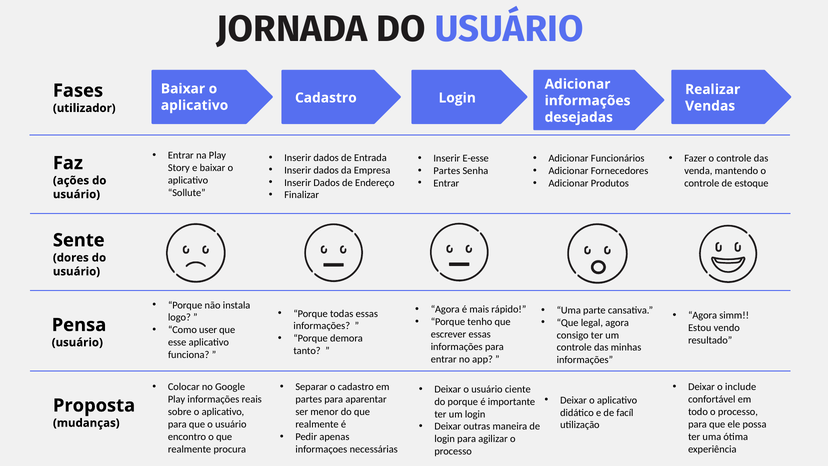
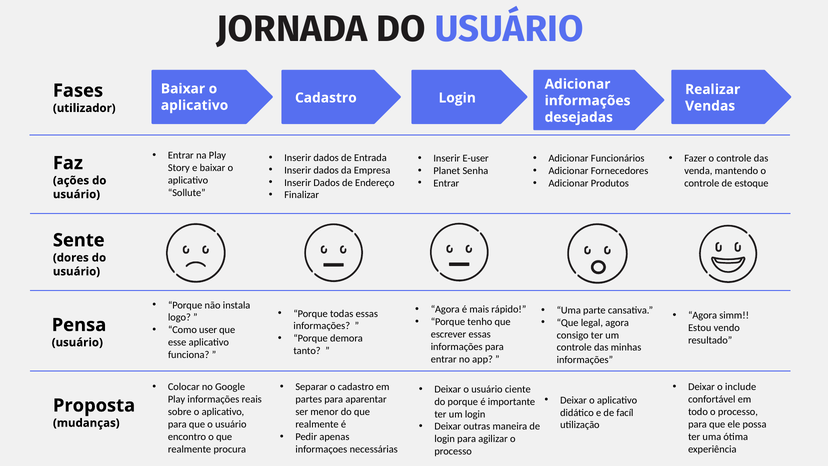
E-esse: E-esse -> E-user (476, 158)
Partes: Partes -> Planet (447, 171)
